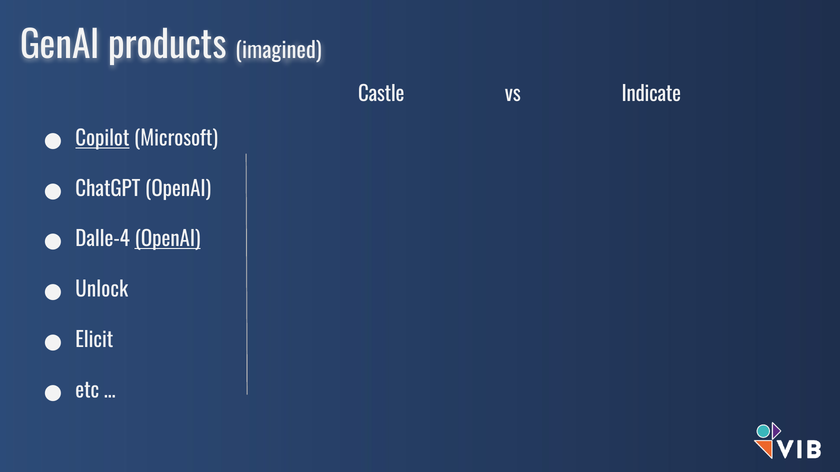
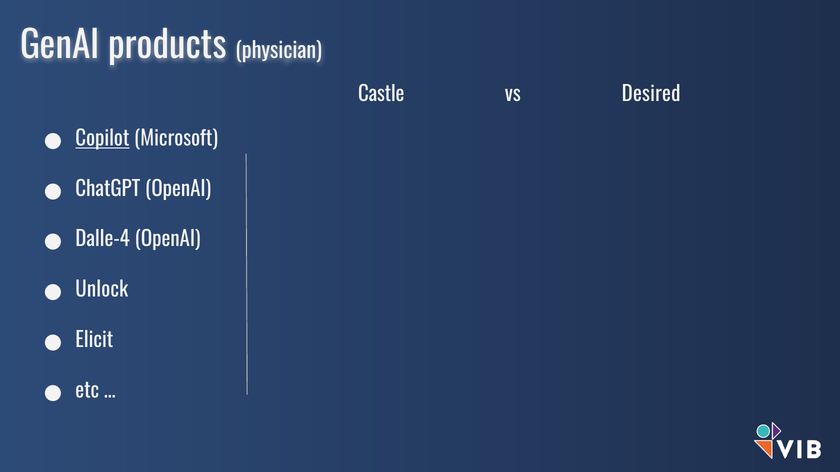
imagined: imagined -> physician (279, 51)
Indicate: Indicate -> Desired (651, 94)
OpenAI underline: present -> none (168, 240)
